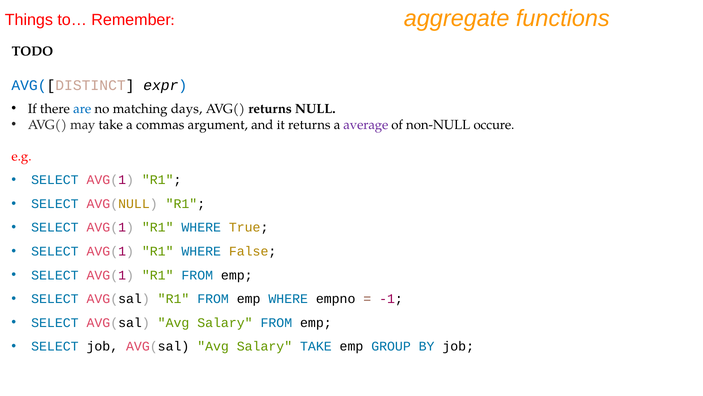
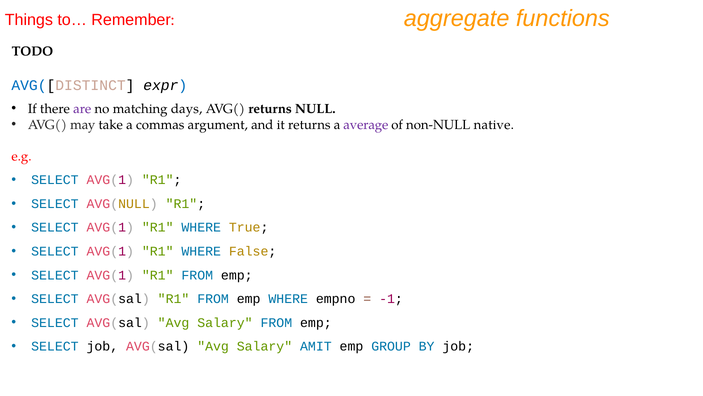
are colour: blue -> purple (82, 109)
occure: occure -> native (494, 124)
Salary TAKE: TAKE -> AMIT (316, 346)
